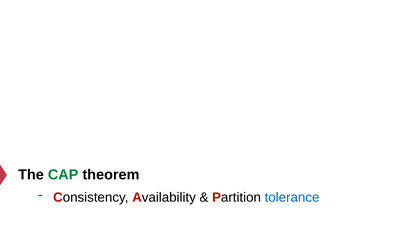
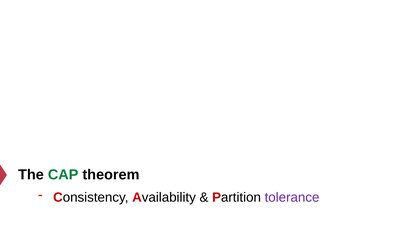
tolerance colour: blue -> purple (292, 197)
